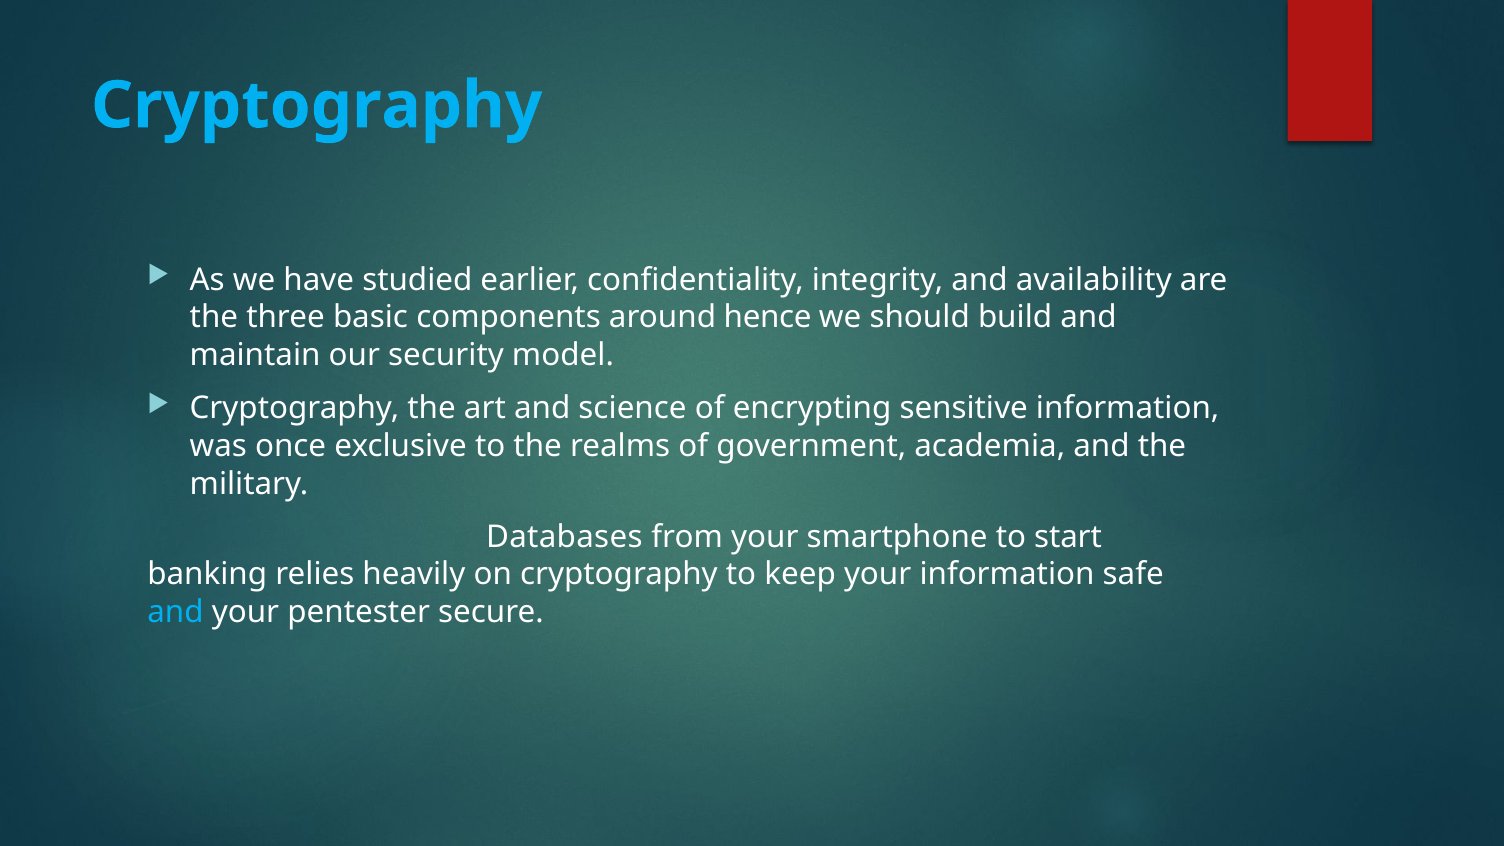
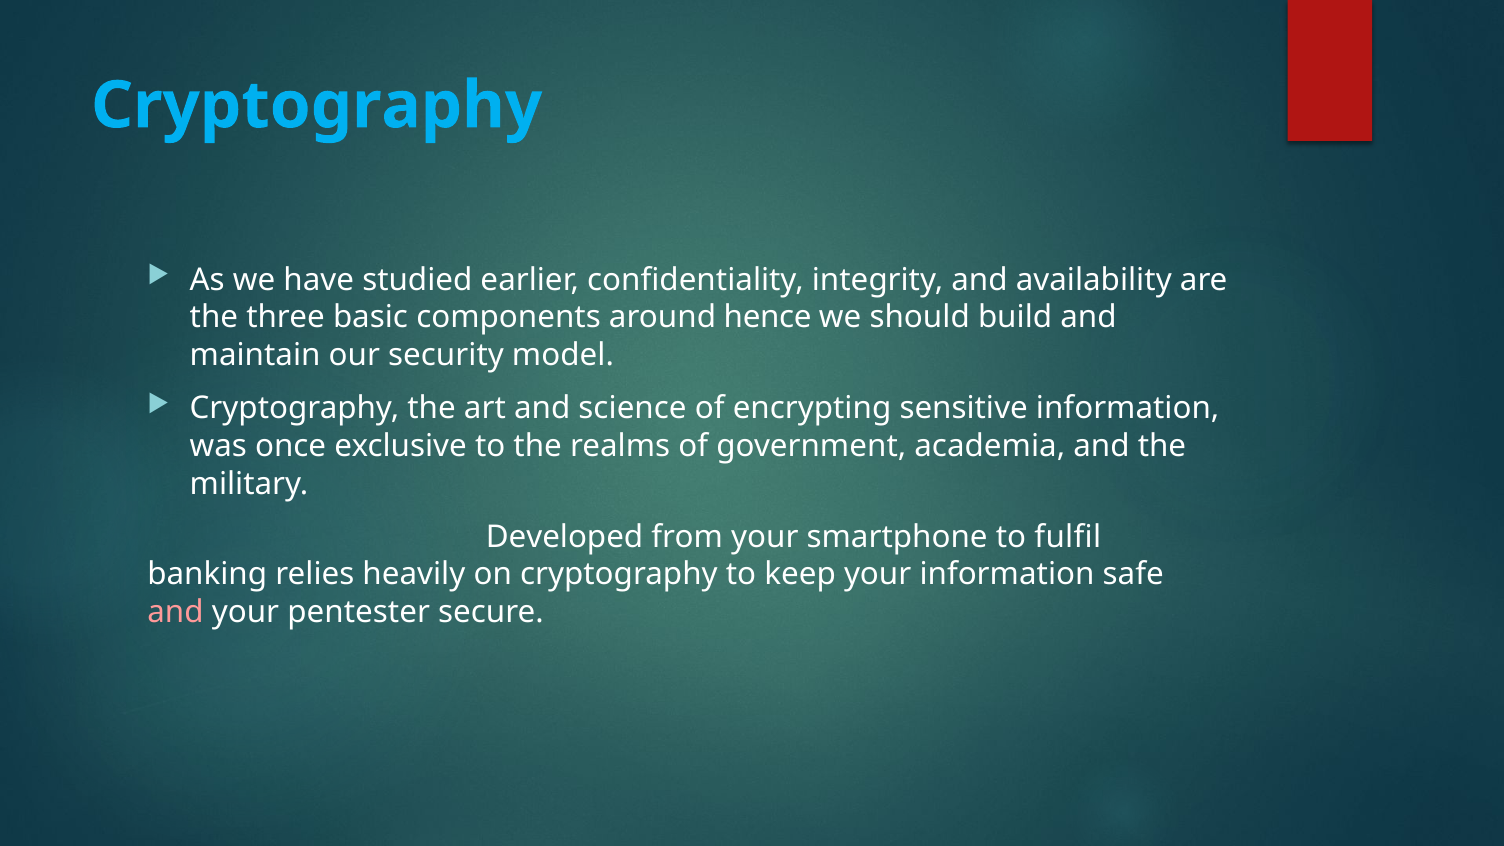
Databases: Databases -> Developed (565, 537)
start: start -> fulfil (1068, 537)
and colour: light blue -> pink (175, 612)
